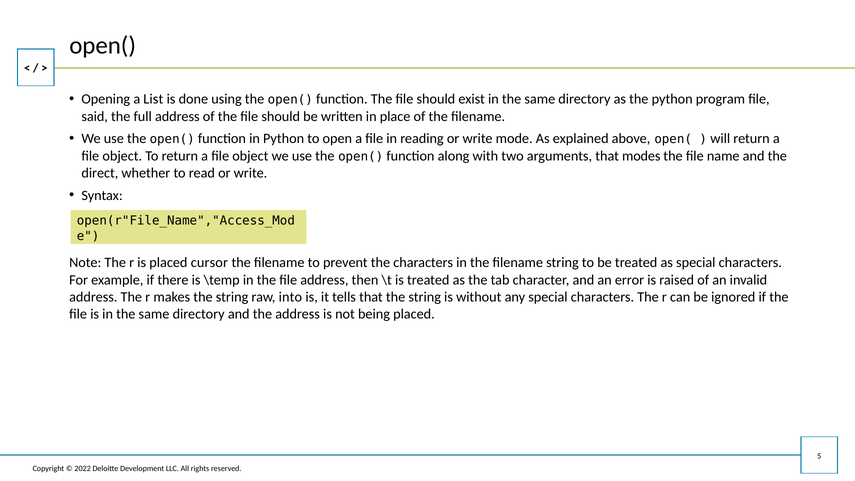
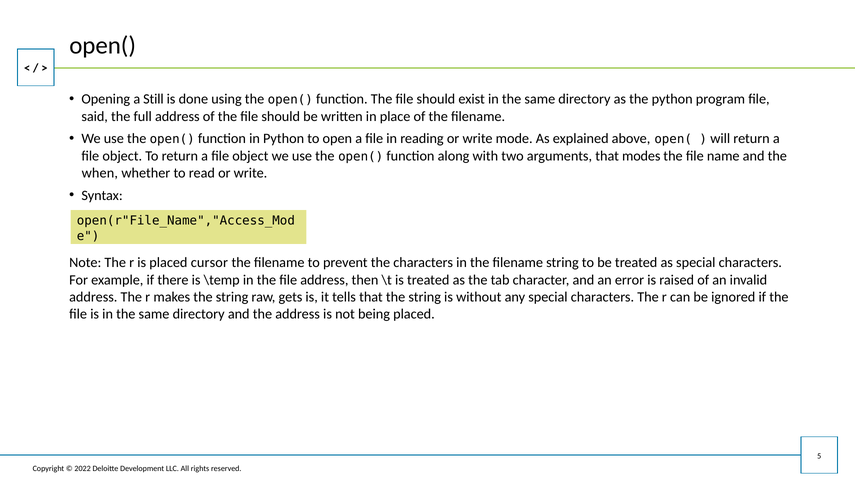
List: List -> Still (153, 99)
direct: direct -> when (100, 173)
into: into -> gets (290, 297)
